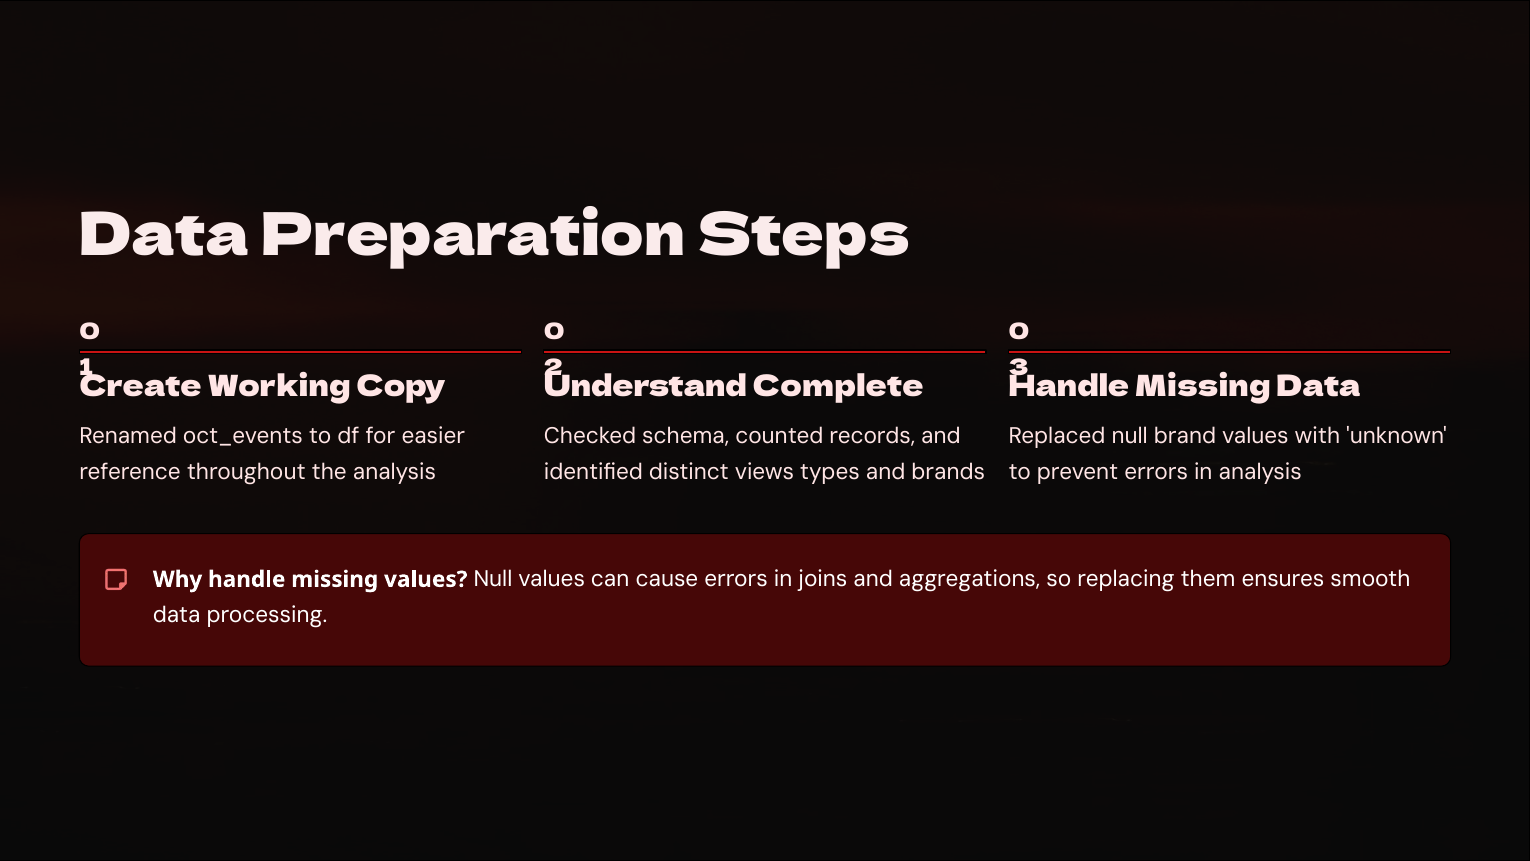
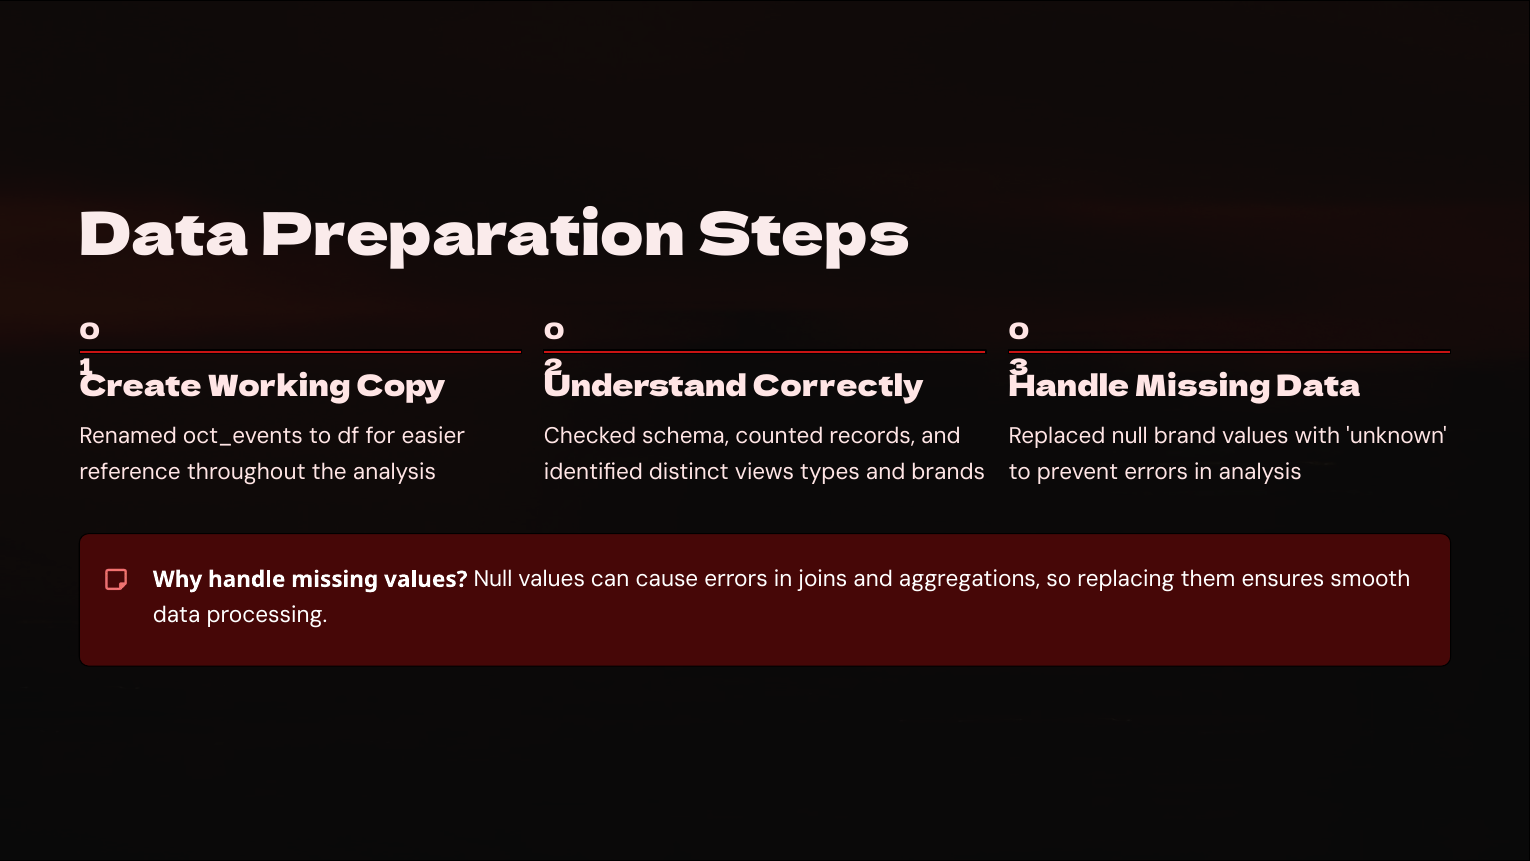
Complete: Complete -> Correctly (838, 387)
